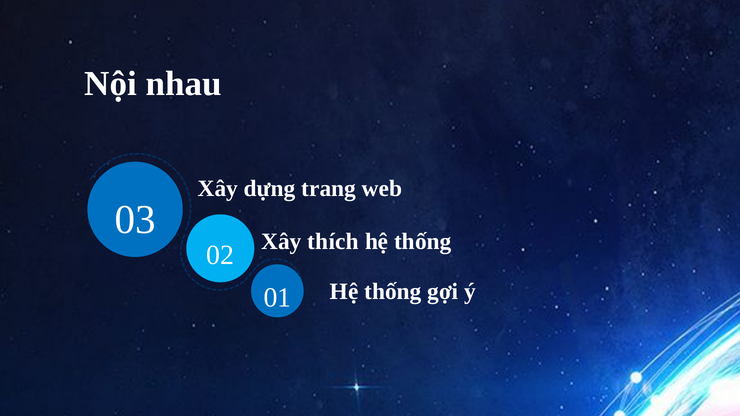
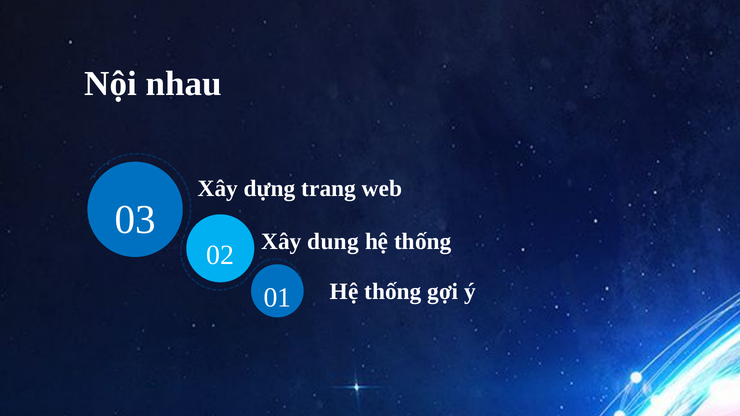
thích: thích -> dung (333, 242)
